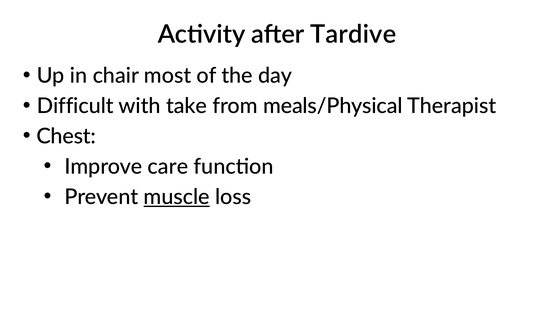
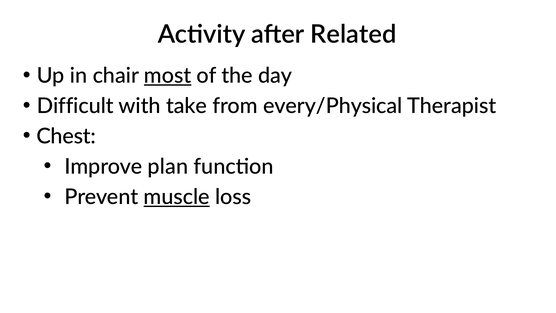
Tardive: Tardive -> Related (353, 34)
most underline: none -> present (168, 76)
meals/Physical: meals/Physical -> every/Physical (333, 106)
care: care -> plan (168, 167)
